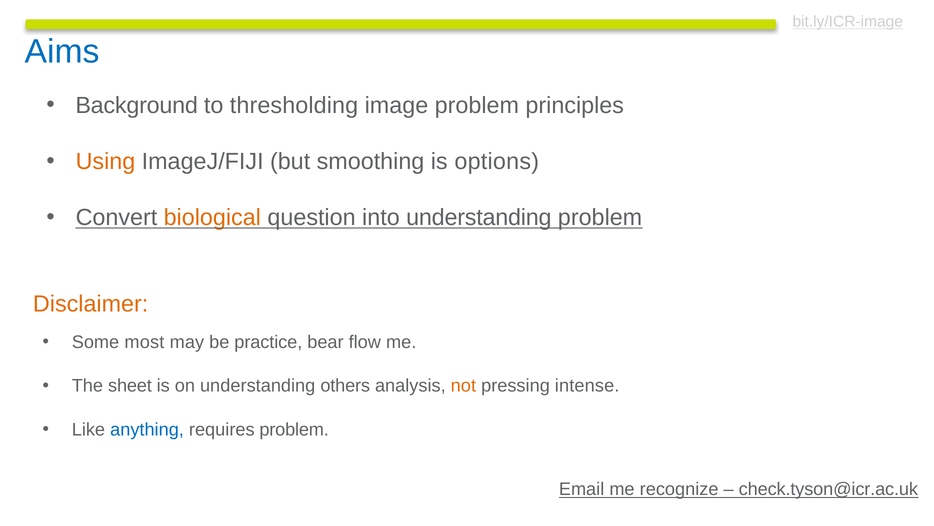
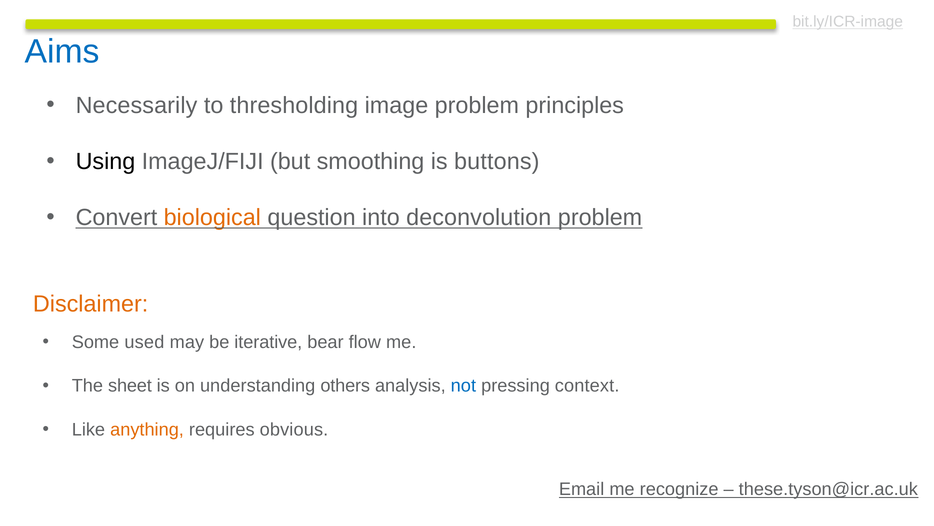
Background: Background -> Necessarily (136, 105)
Using colour: orange -> black (105, 161)
options: options -> buttons (497, 161)
into understanding: understanding -> deconvolution (479, 217)
most: most -> used (144, 342)
practice: practice -> iterative (268, 342)
not colour: orange -> blue (463, 386)
intense: intense -> context (587, 386)
anything colour: blue -> orange (147, 429)
requires problem: problem -> obvious (294, 429)
check.tyson@icr.ac.uk: check.tyson@icr.ac.uk -> these.tyson@icr.ac.uk (828, 489)
